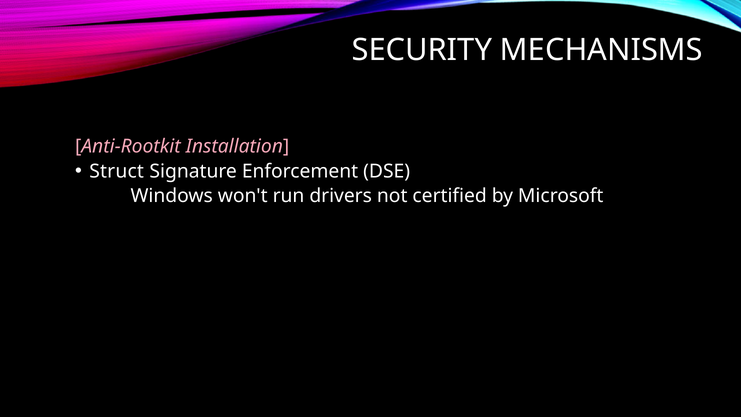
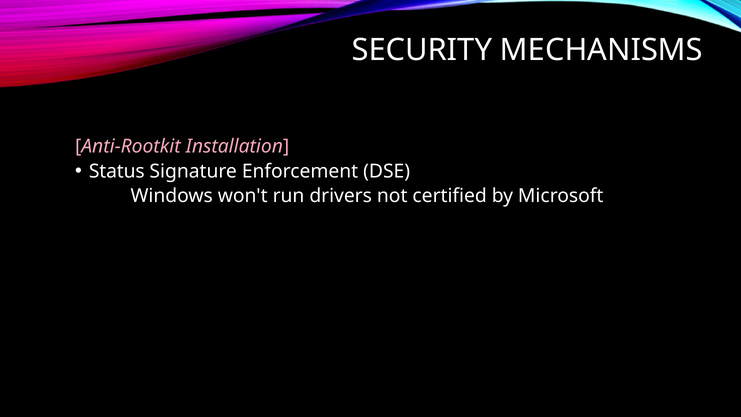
Struct: Struct -> Status (117, 171)
